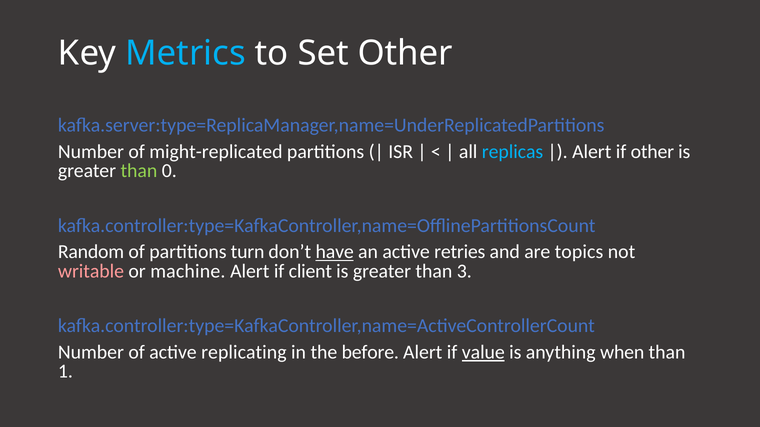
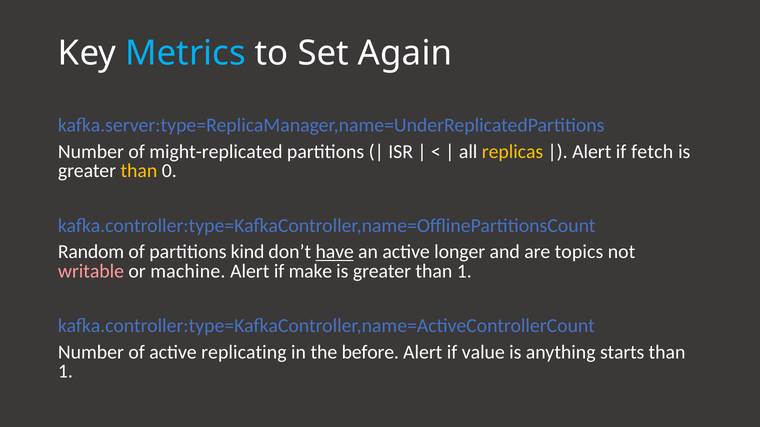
Set Other: Other -> Again (405, 53)
replicas colour: light blue -> yellow (513, 152)
if other: other -> fetch (652, 152)
than colour: light green -> yellow (139, 171)
turn: turn -> kind (248, 252)
retries: retries -> longer (460, 252)
client: client -> make (310, 271)
greater than 3: 3 -> 1 (464, 271)
value underline: present -> none (483, 353)
when: when -> starts (622, 353)
